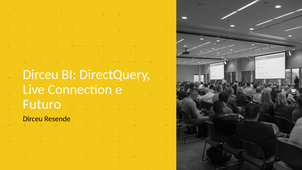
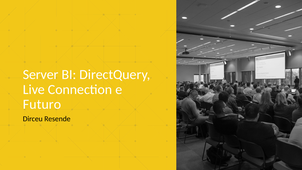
Dirceu: Dirceu -> Server (41, 74)
